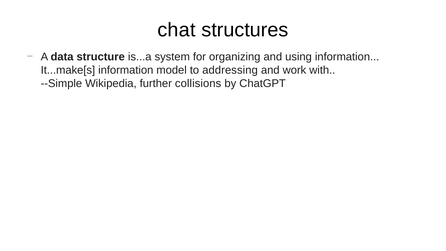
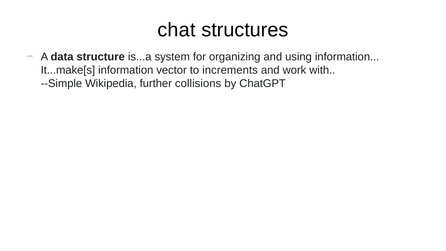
model: model -> vector (172, 70)
addressing: addressing -> increments (230, 70)
